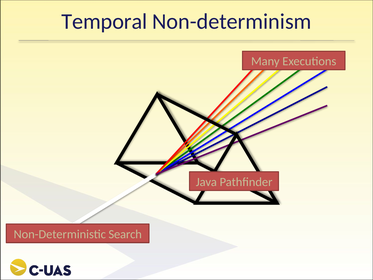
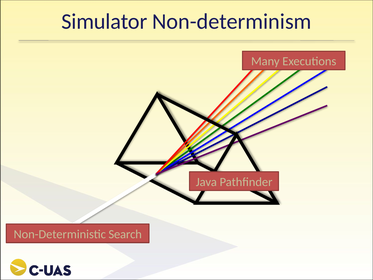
Temporal: Temporal -> Simulator (104, 21)
